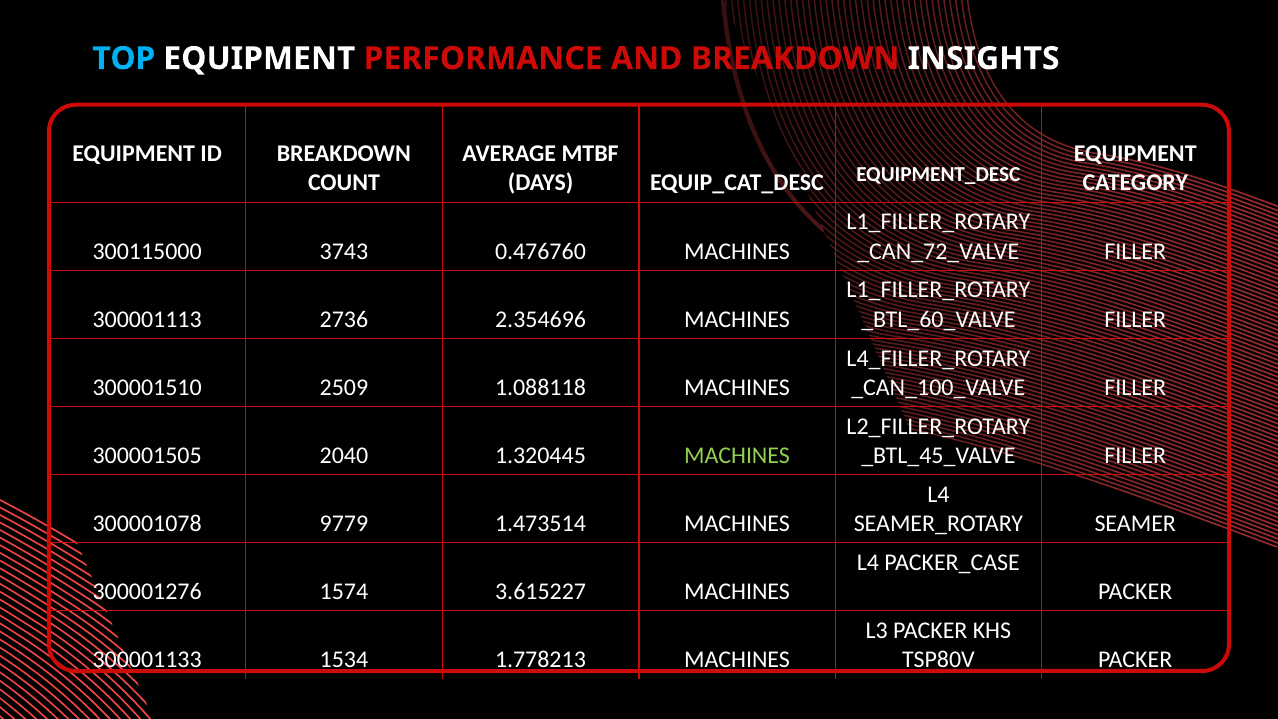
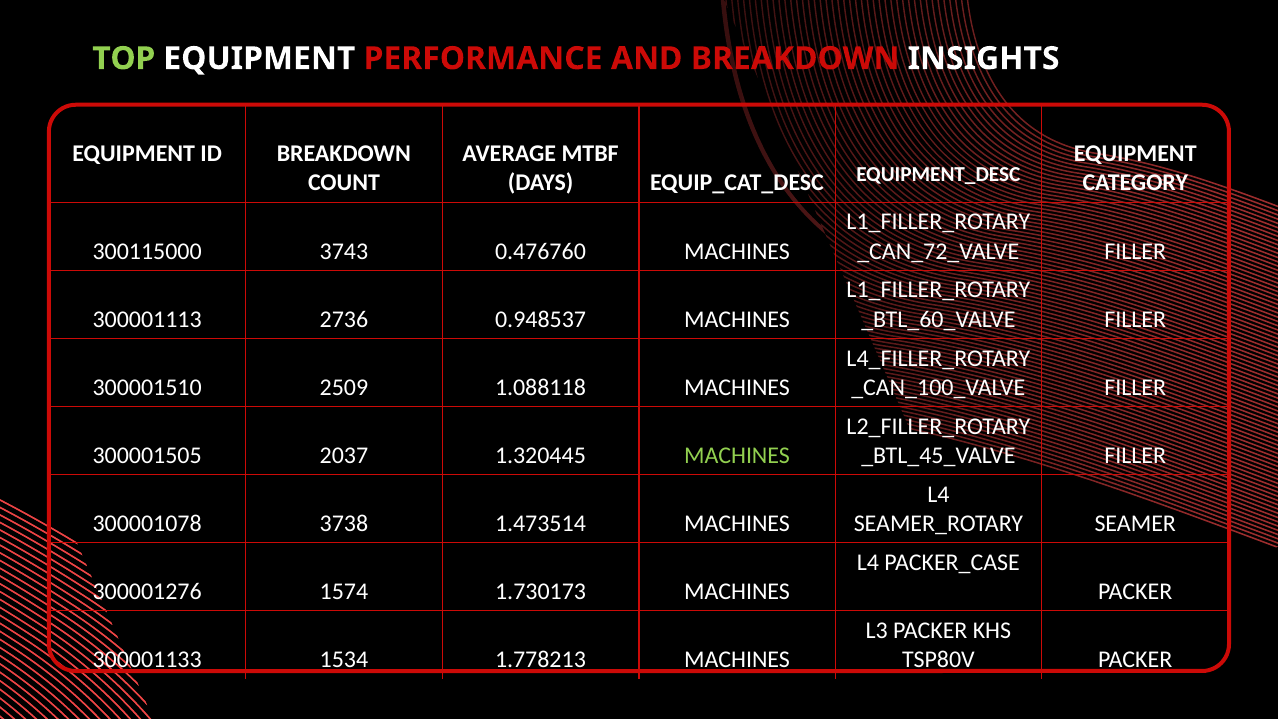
TOP colour: light blue -> light green (124, 59)
2.354696: 2.354696 -> 0.948537 (541, 319)
2040: 2040 -> 2037 (344, 455)
9779: 9779 -> 3738 (344, 524)
3.615227: 3.615227 -> 1.730173 (541, 592)
